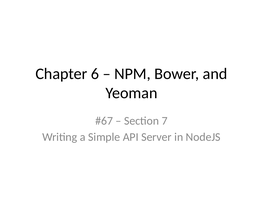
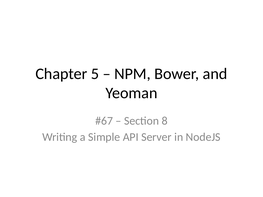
6: 6 -> 5 (95, 74)
7: 7 -> 8 (165, 121)
